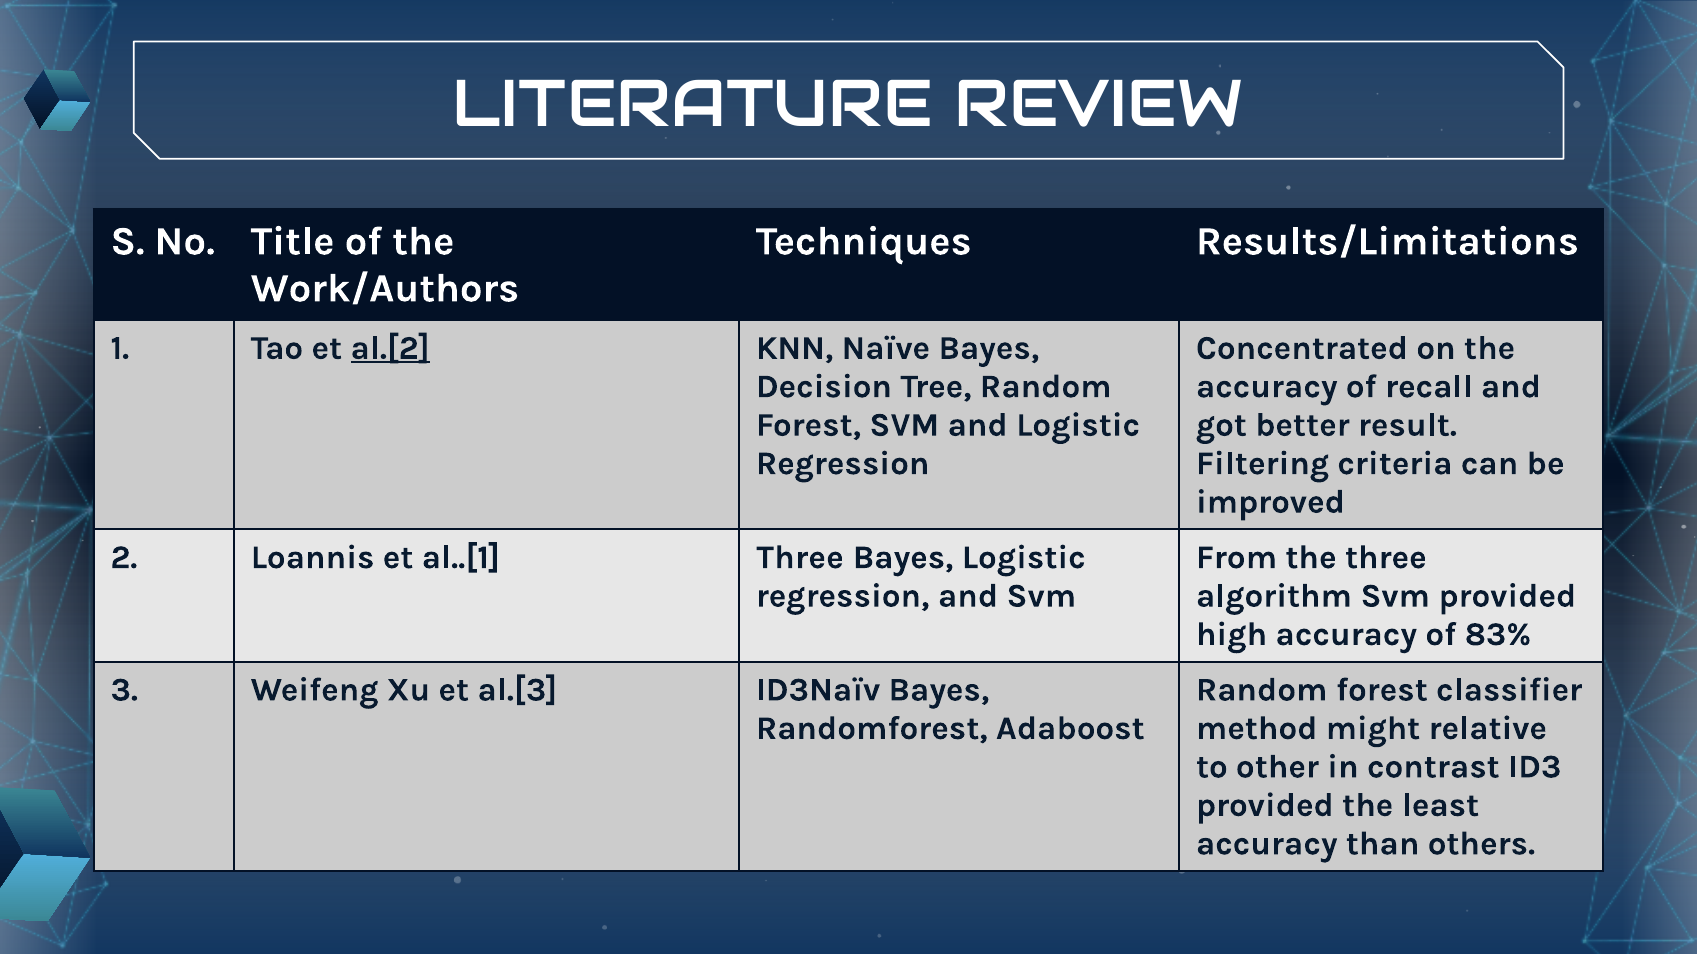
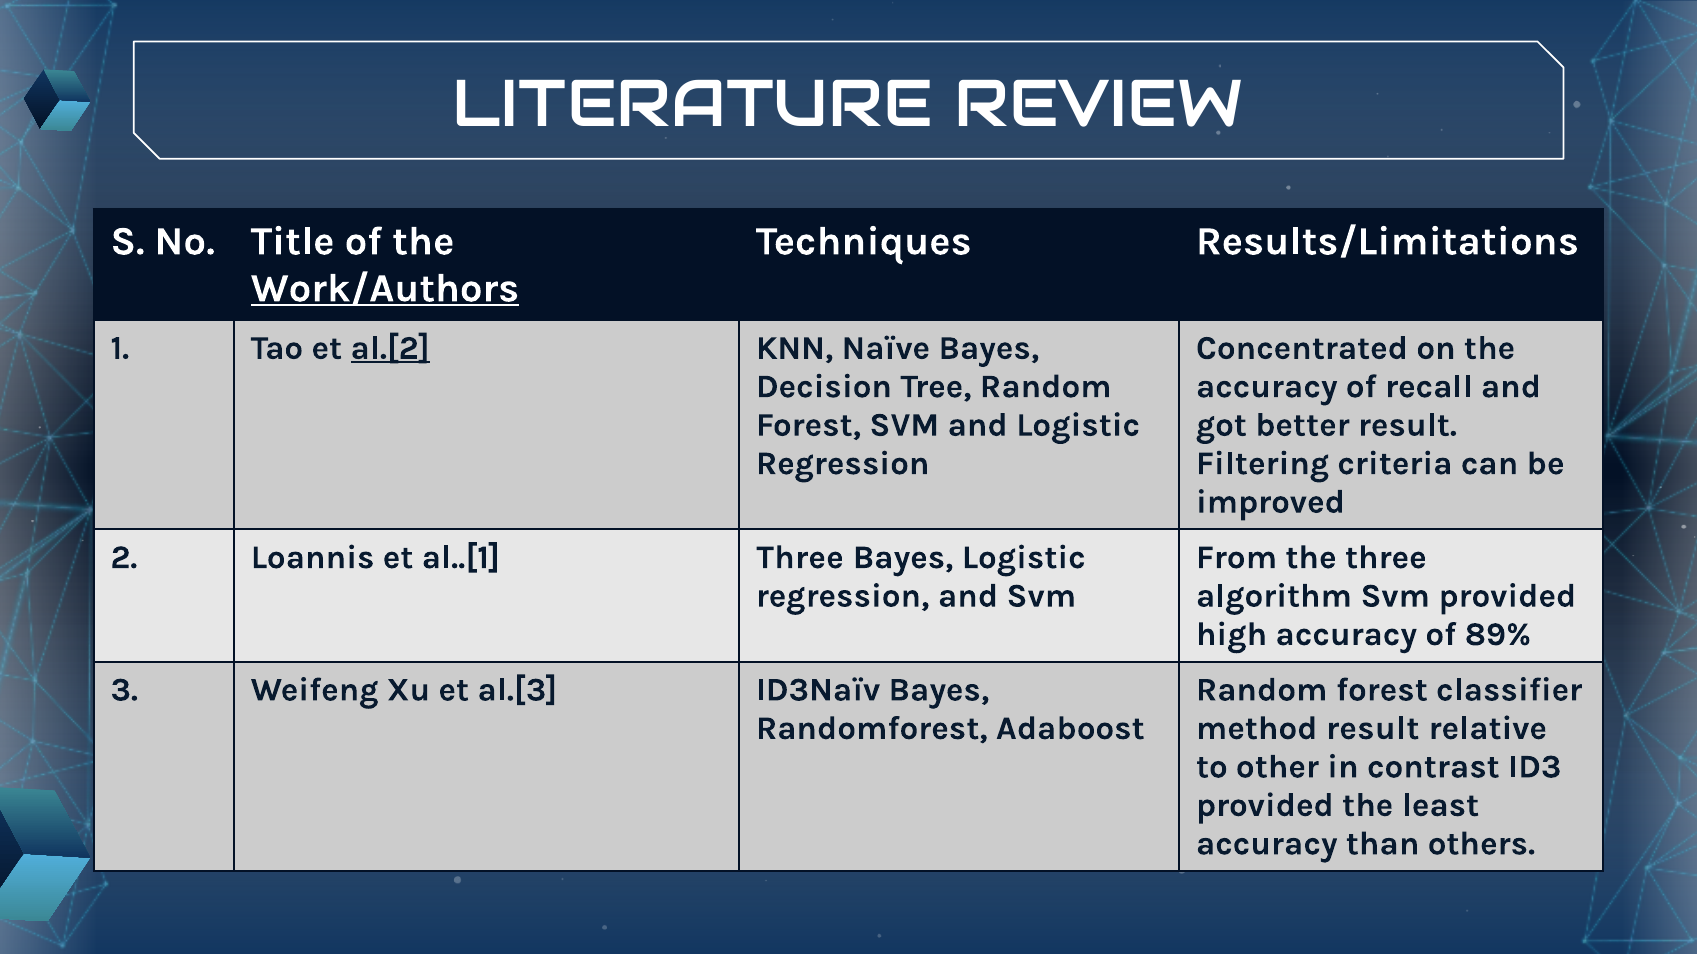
Work/Authors underline: none -> present (385, 288)
83%: 83% -> 89% (1498, 635)
method might: might -> result (1373, 729)
